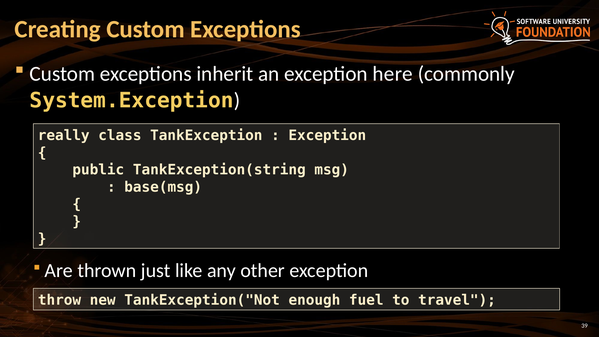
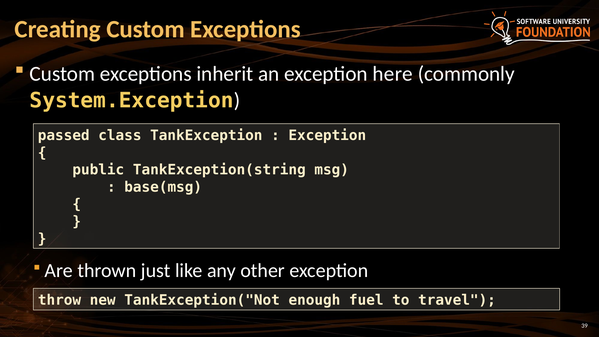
really: really -> passed (64, 135)
